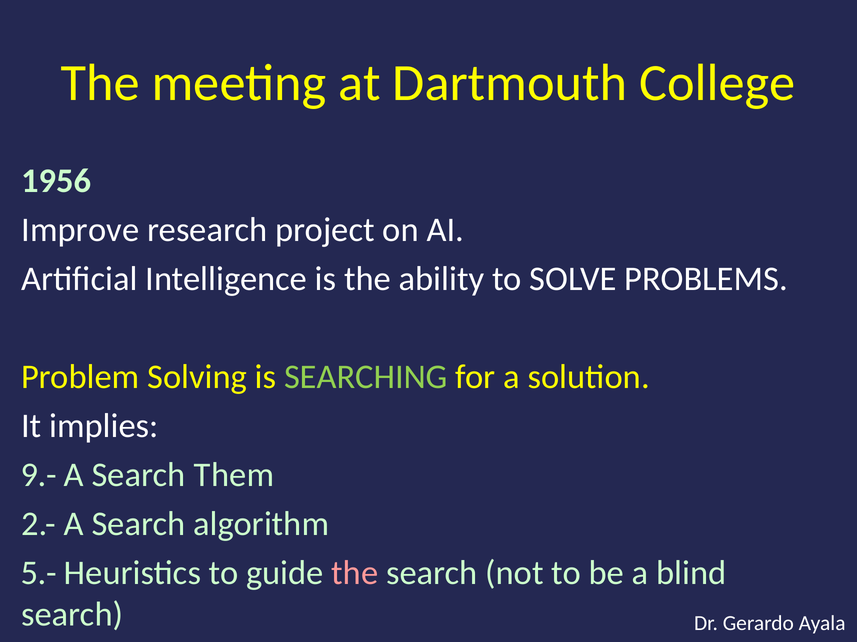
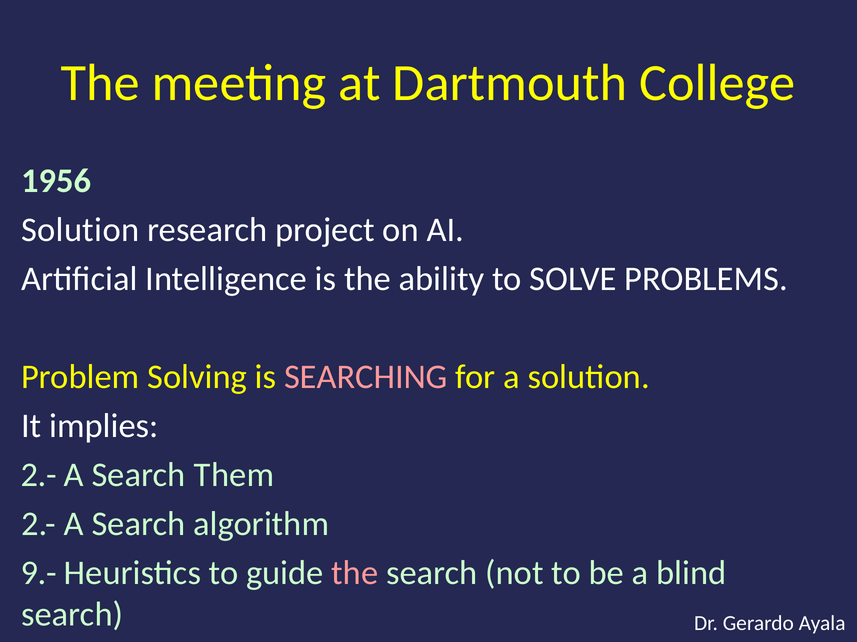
Improve: Improve -> Solution (80, 230)
SEARCHING colour: light green -> pink (366, 377)
9.-: 9.- -> 2.- (39, 475)
5.-: 5.- -> 9.- (39, 574)
